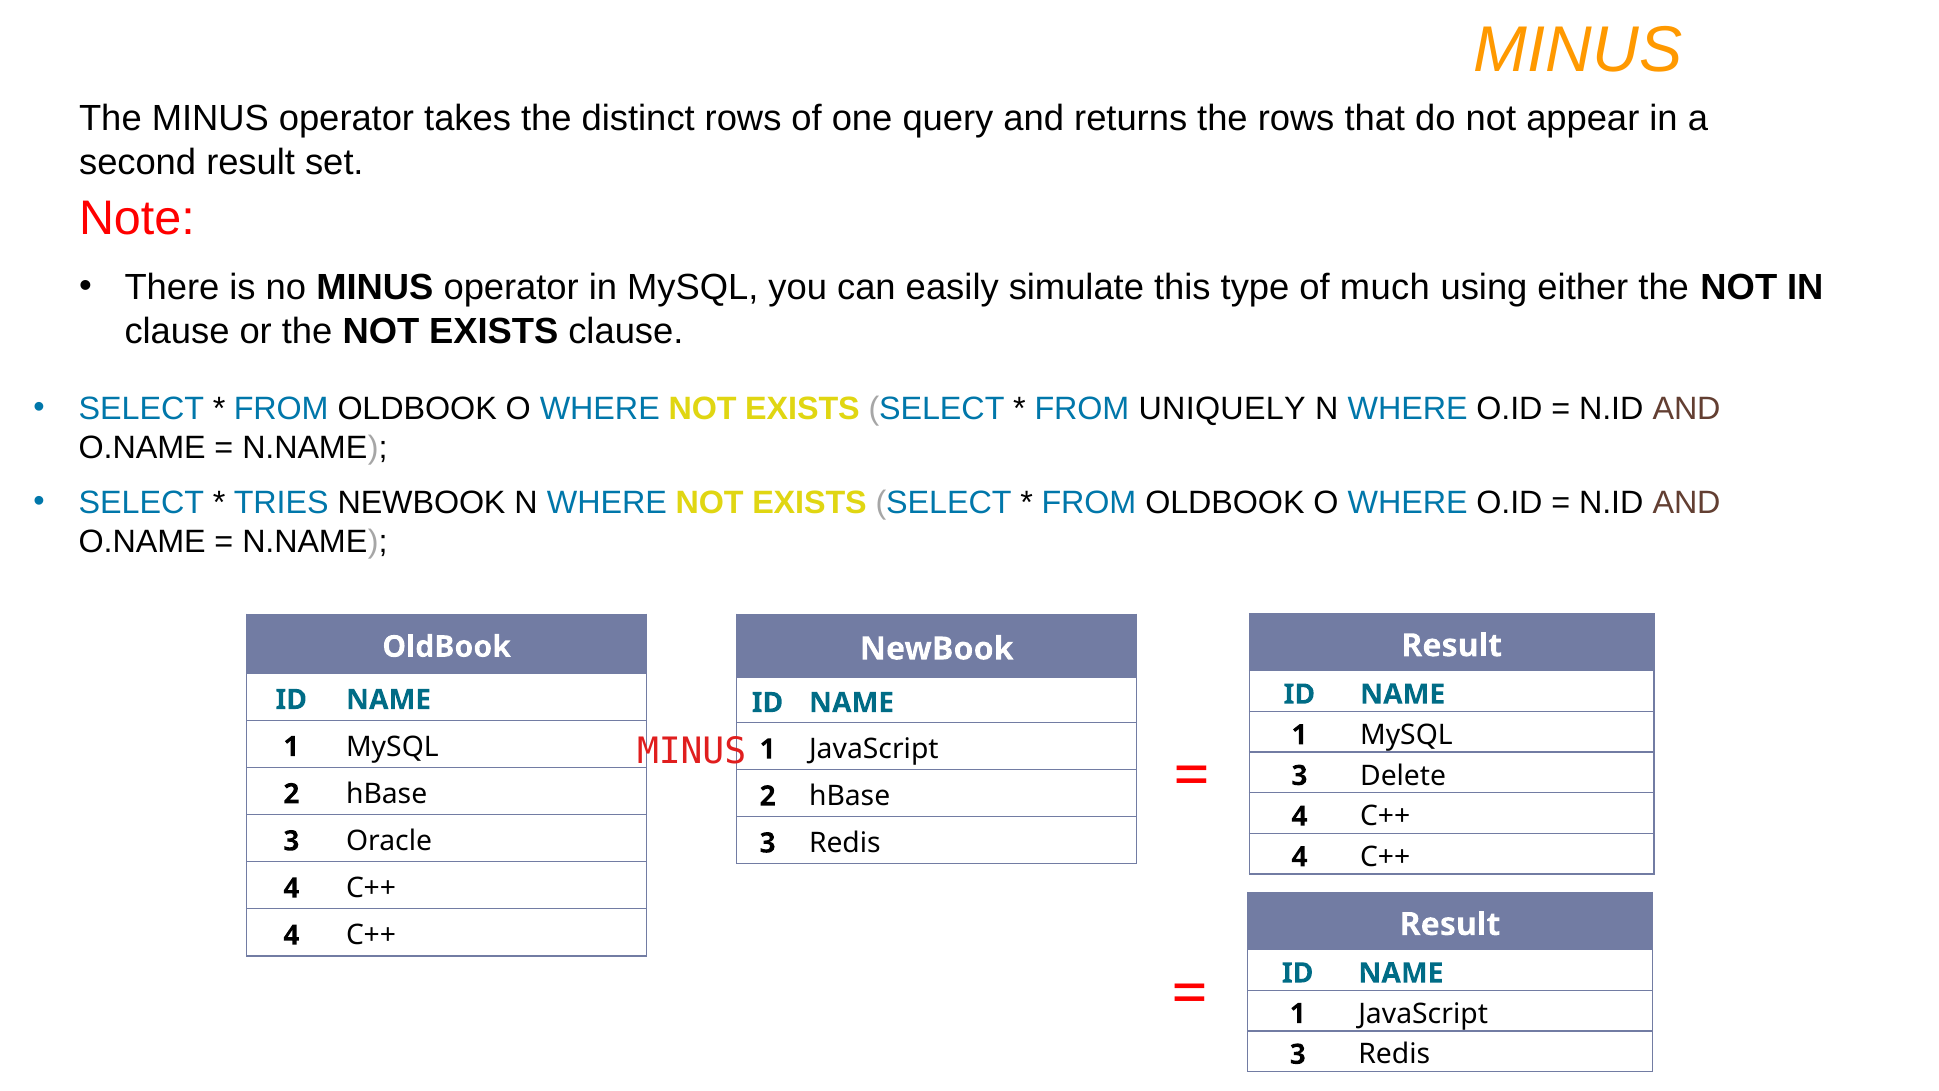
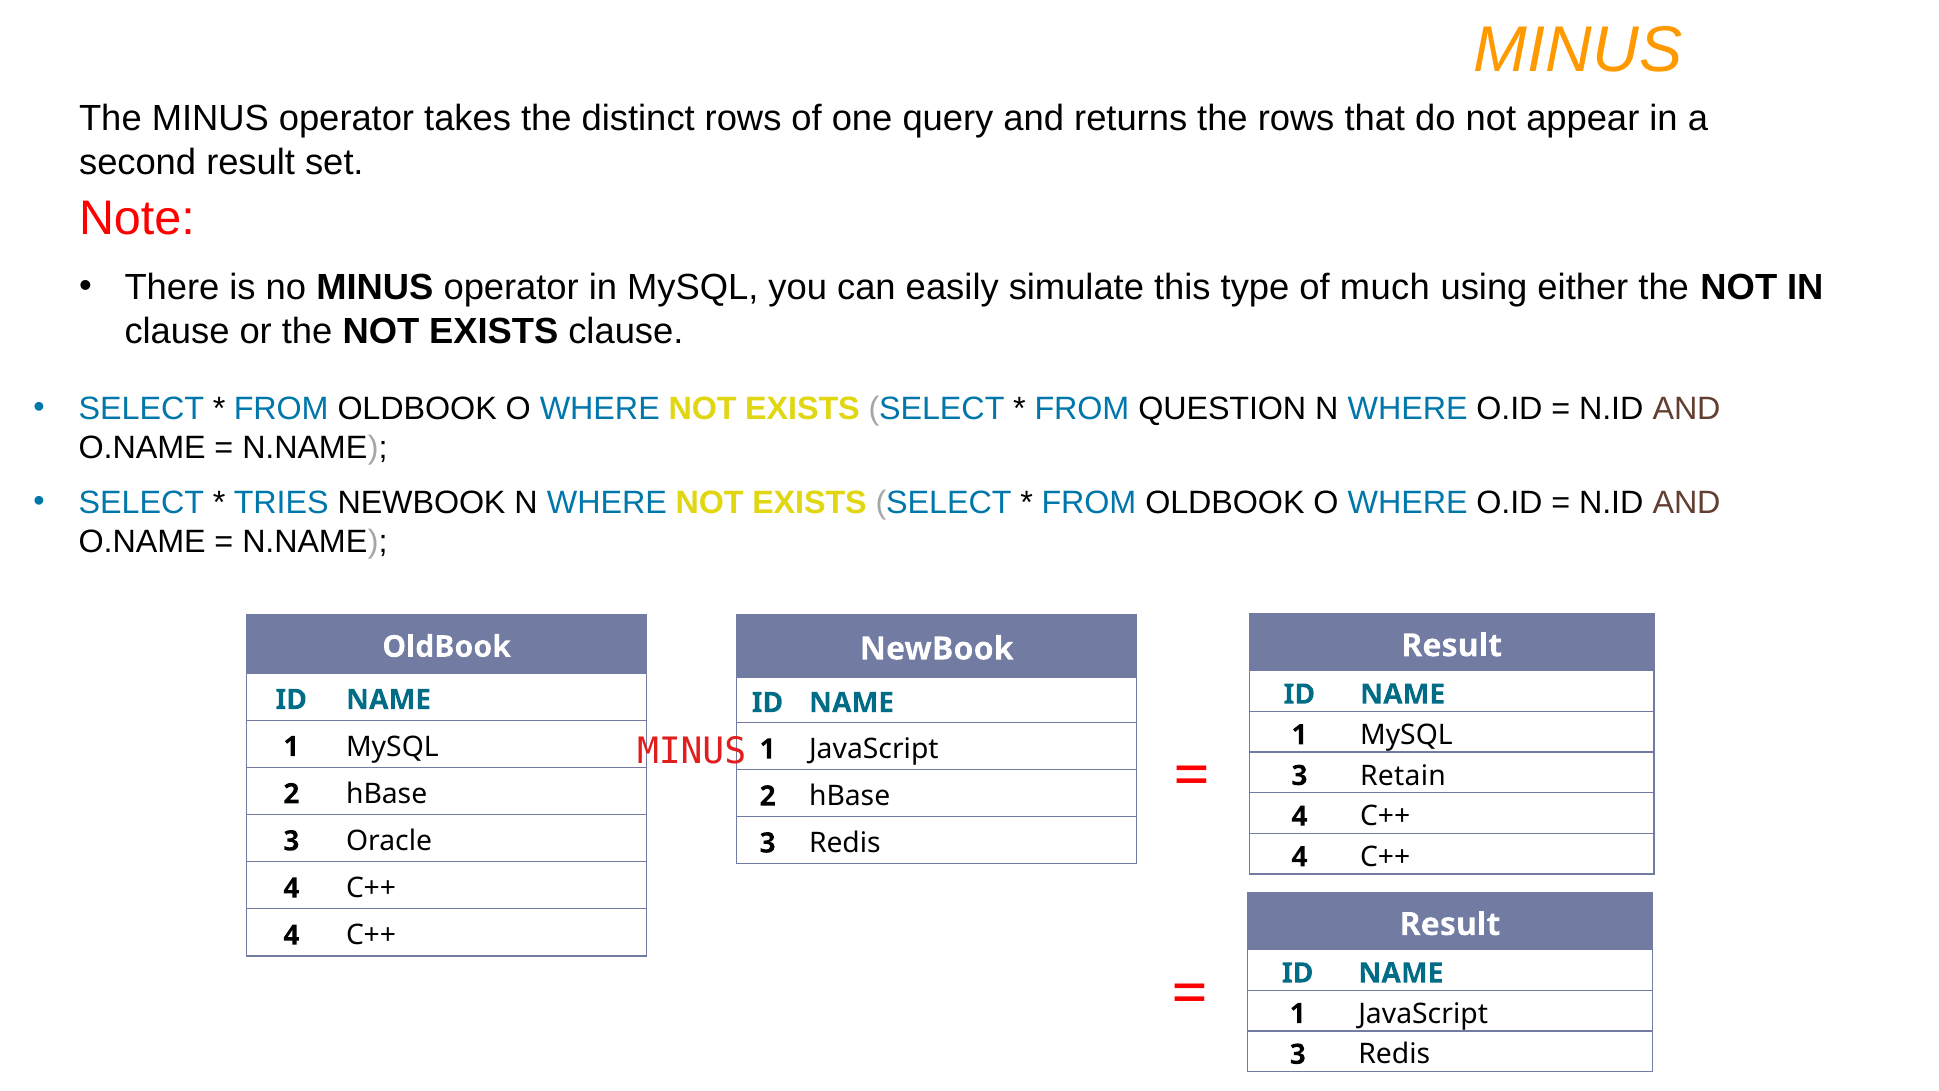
UNIQUELY: UNIQUELY -> QUESTION (1222, 409)
Delete: Delete -> Retain (1403, 775)
